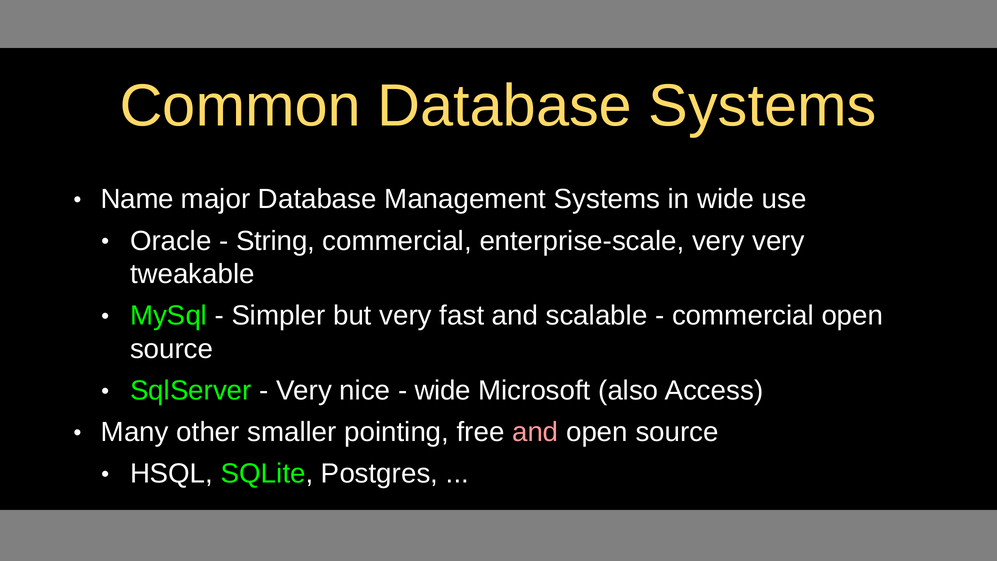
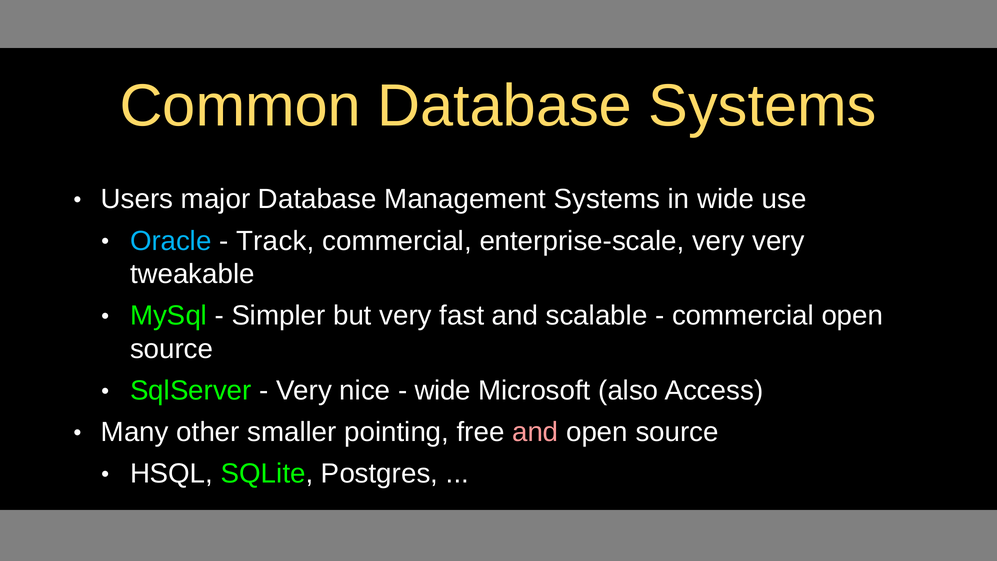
Name: Name -> Users (137, 199)
Oracle colour: white -> light blue (171, 241)
String: String -> Track (275, 241)
